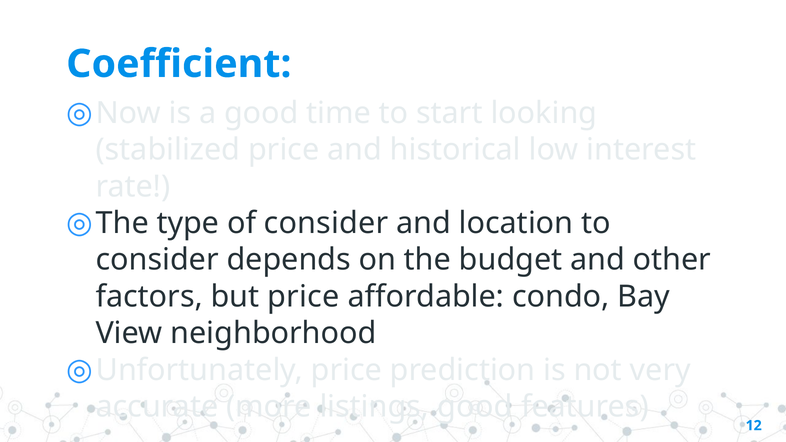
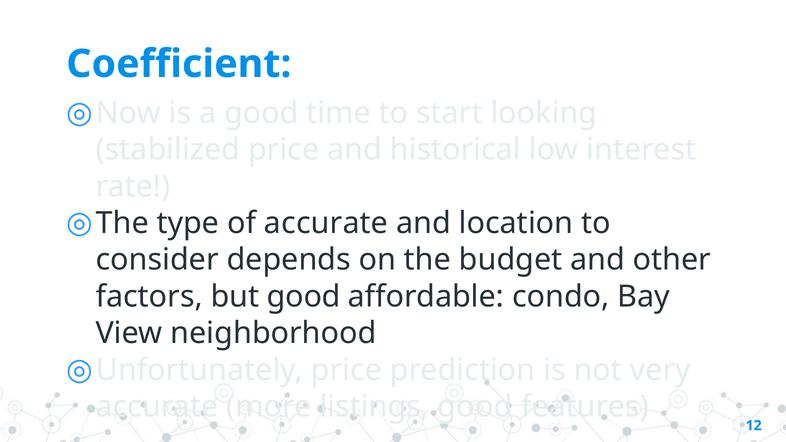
of consider: consider -> accurate (326, 223)
but price: price -> good (304, 297)
